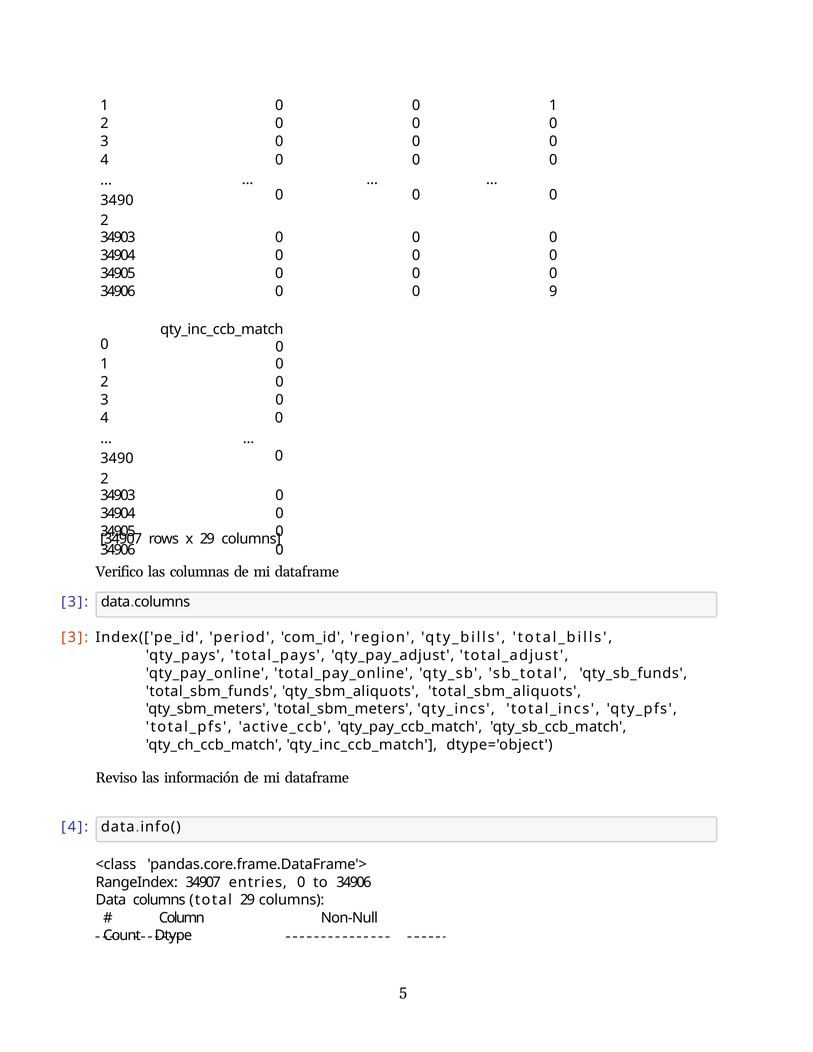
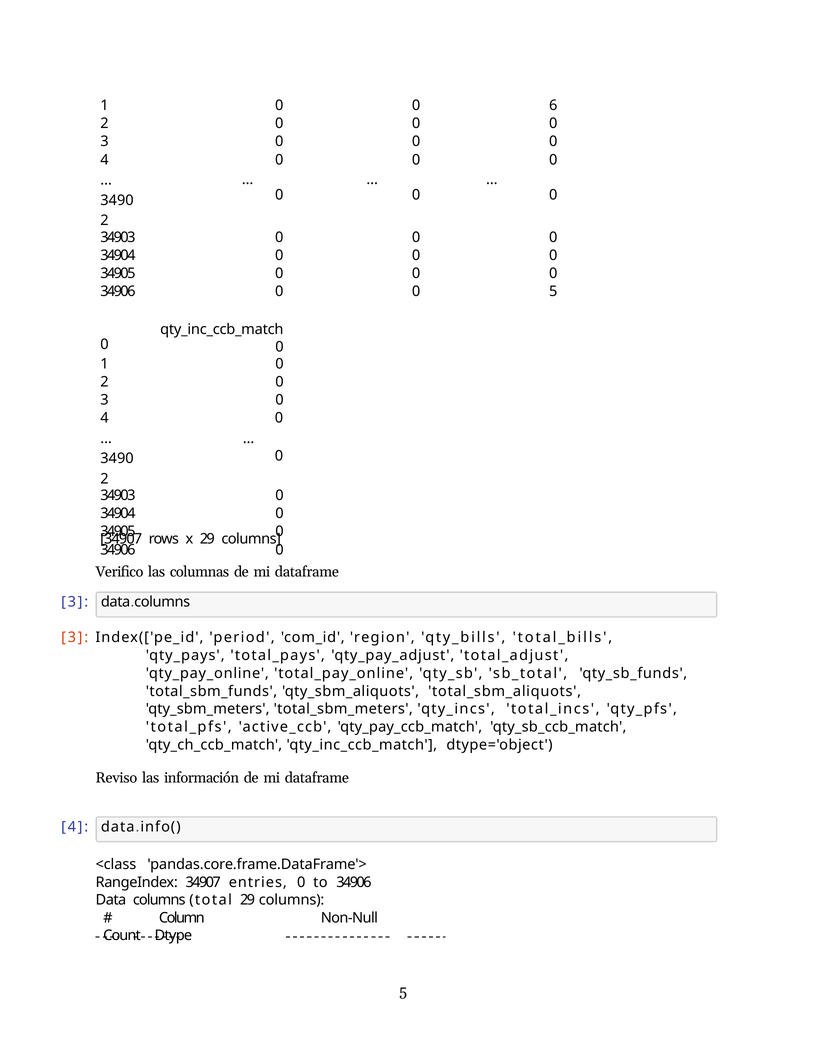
0 0 1: 1 -> 6 (553, 105)
0 9: 9 -> 5 (553, 292)
